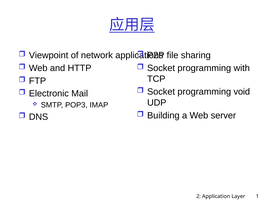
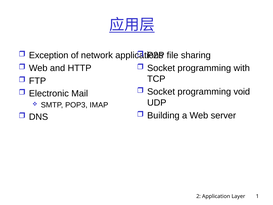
Viewpoint: Viewpoint -> Exception (49, 55)
